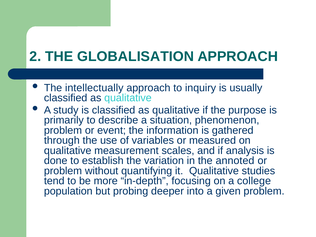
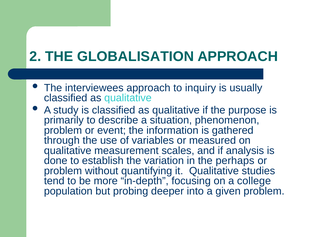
intellectually: intellectually -> interviewees (94, 88)
annoted: annoted -> perhaps (235, 161)
